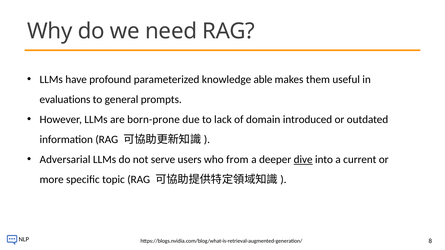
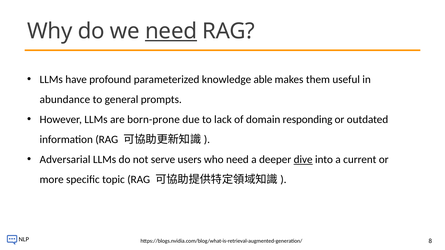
need underline: none -> present (171, 31)
evaluations: evaluations -> abundance (65, 100)
introduced: introduced -> responding (308, 120)
who from: from -> need (237, 160)
